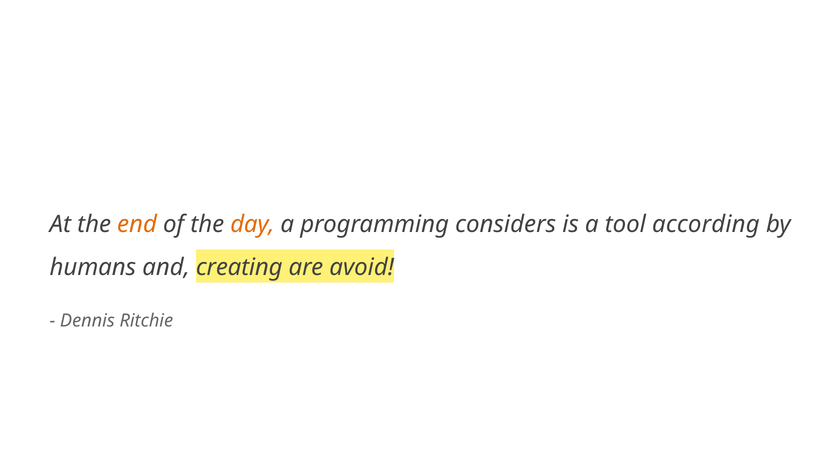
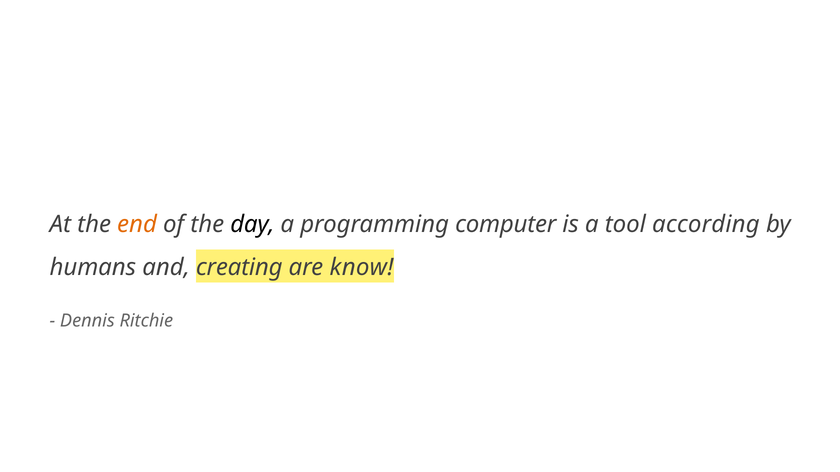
day colour: orange -> black (252, 224)
considers: considers -> computer (506, 224)
avoid: avoid -> know (362, 268)
